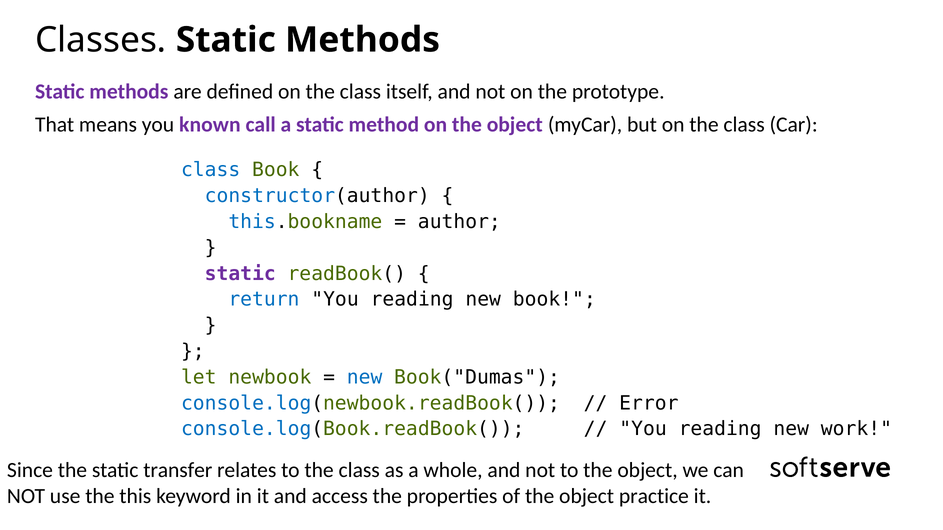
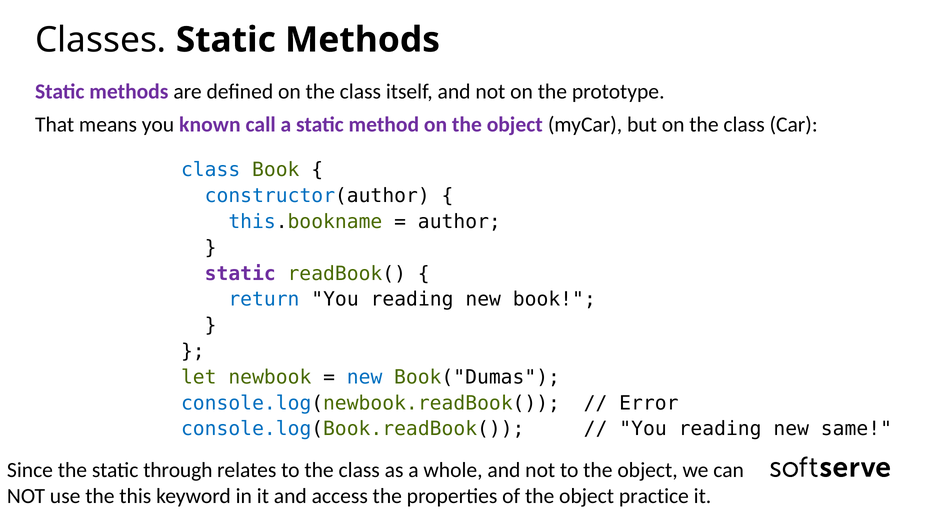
work: work -> same (856, 429)
transfer: transfer -> through (178, 470)
